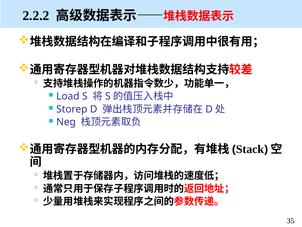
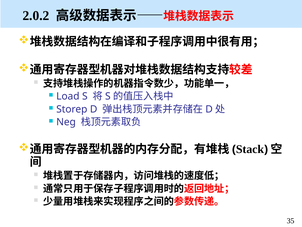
2.2.2: 2.2.2 -> 2.0.2 (36, 16)
